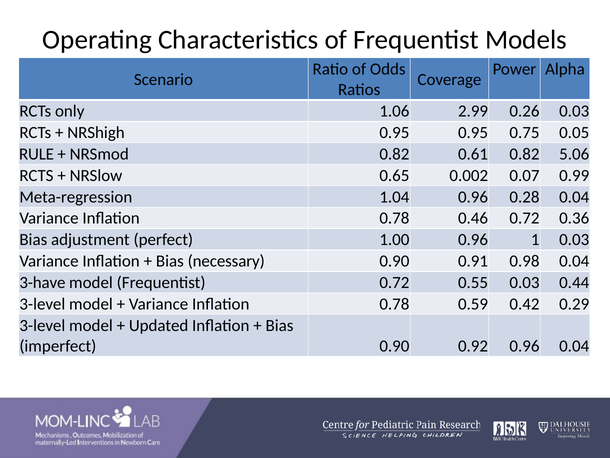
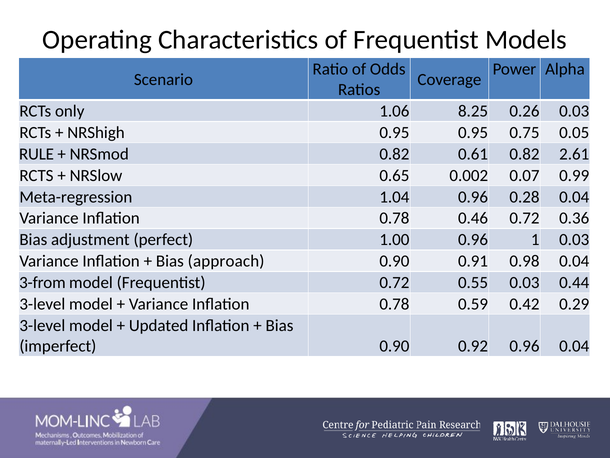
2.99: 2.99 -> 8.25 (473, 111)
5.06: 5.06 -> 2.61 (574, 154)
necessary: necessary -> approach (226, 261)
3-have: 3-have -> 3-from (42, 282)
